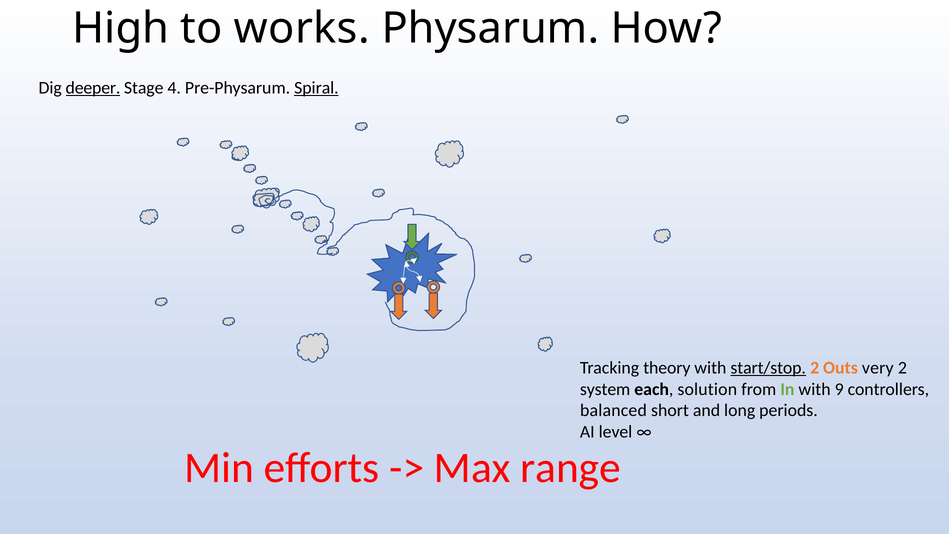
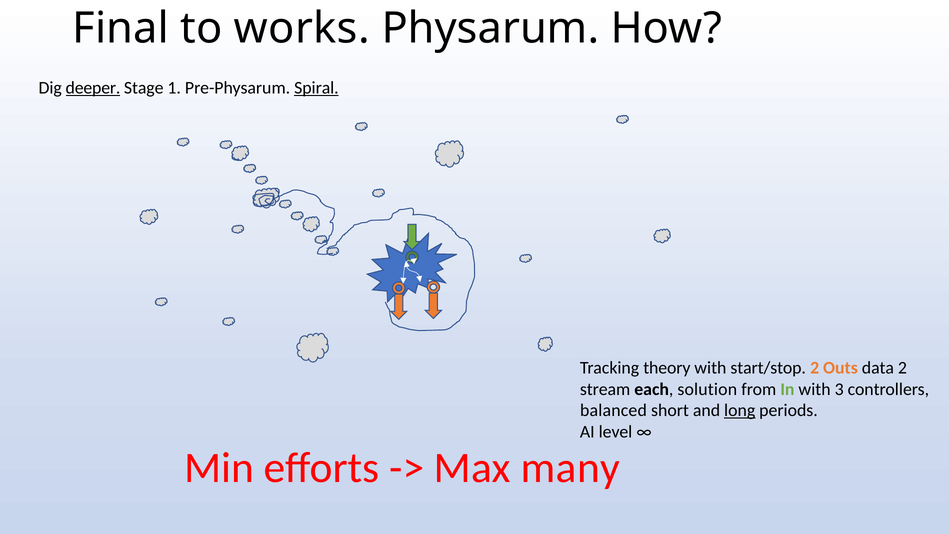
High: High -> Final (121, 28)
4: 4 -> 1 (174, 88)
start/stop underline: present -> none (768, 368)
very: very -> data (878, 368)
system: system -> stream (605, 389)
9: 9 -> 3 (839, 389)
long underline: none -> present (740, 410)
range: range -> many (570, 468)
